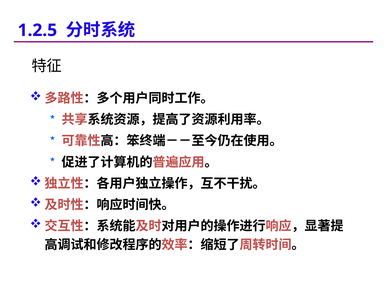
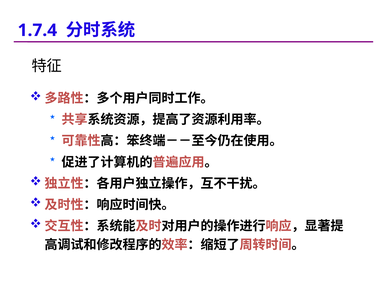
1.2.5: 1.2.5 -> 1.7.4 (37, 30)
